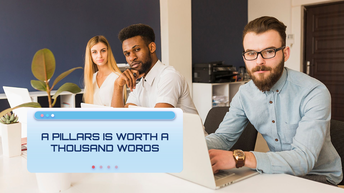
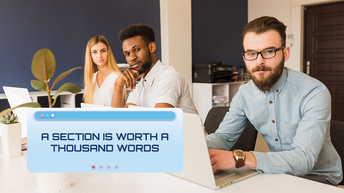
PILLARS: PILLARS -> SECTION (76, 137)
